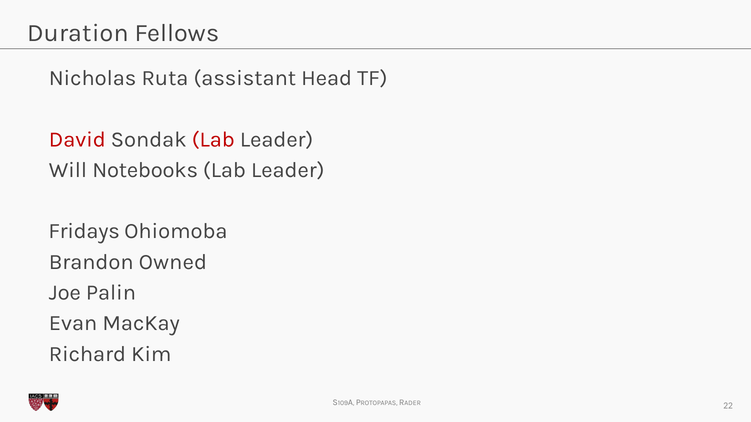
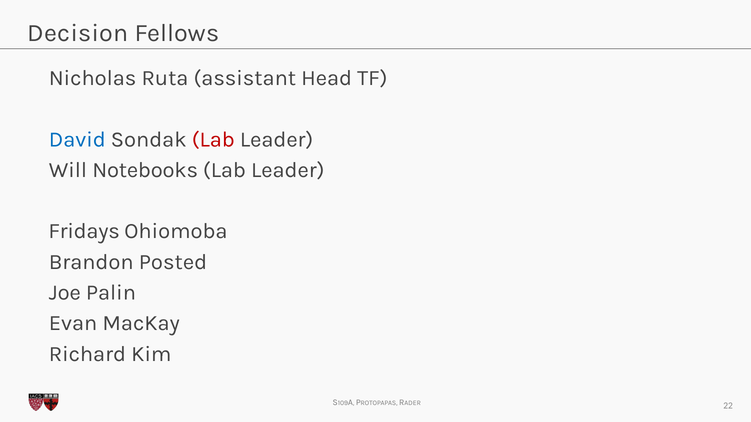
Duration: Duration -> Decision (78, 33)
David colour: red -> blue (77, 139)
Owned: Owned -> Posted (173, 262)
